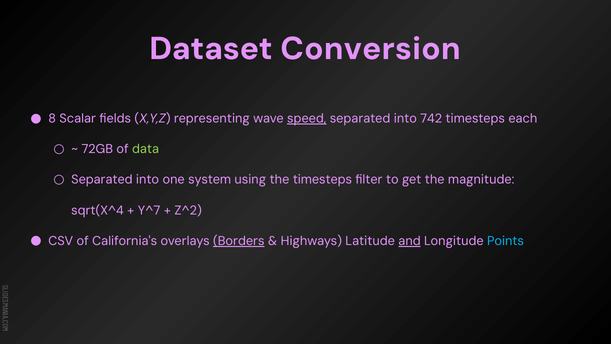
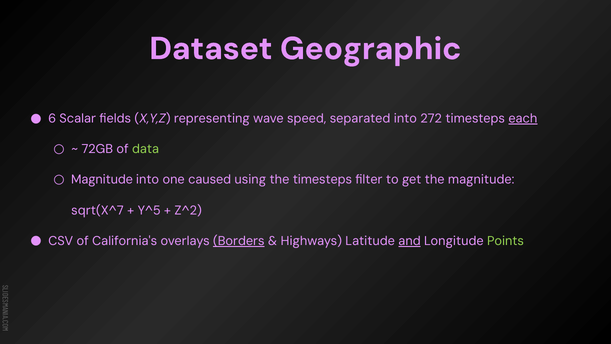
Conversion: Conversion -> Geographic (371, 49)
8: 8 -> 6 (52, 118)
speed underline: present -> none (307, 118)
742: 742 -> 272 (431, 118)
each underline: none -> present (523, 118)
Separated: Separated -> Magnitude (102, 180)
system: system -> caused (210, 180)
sqrt(X^4: sqrt(X^4 -> sqrt(X^7 (97, 210)
Y^7: Y^7 -> Y^5 (149, 210)
Points colour: light blue -> light green (506, 241)
